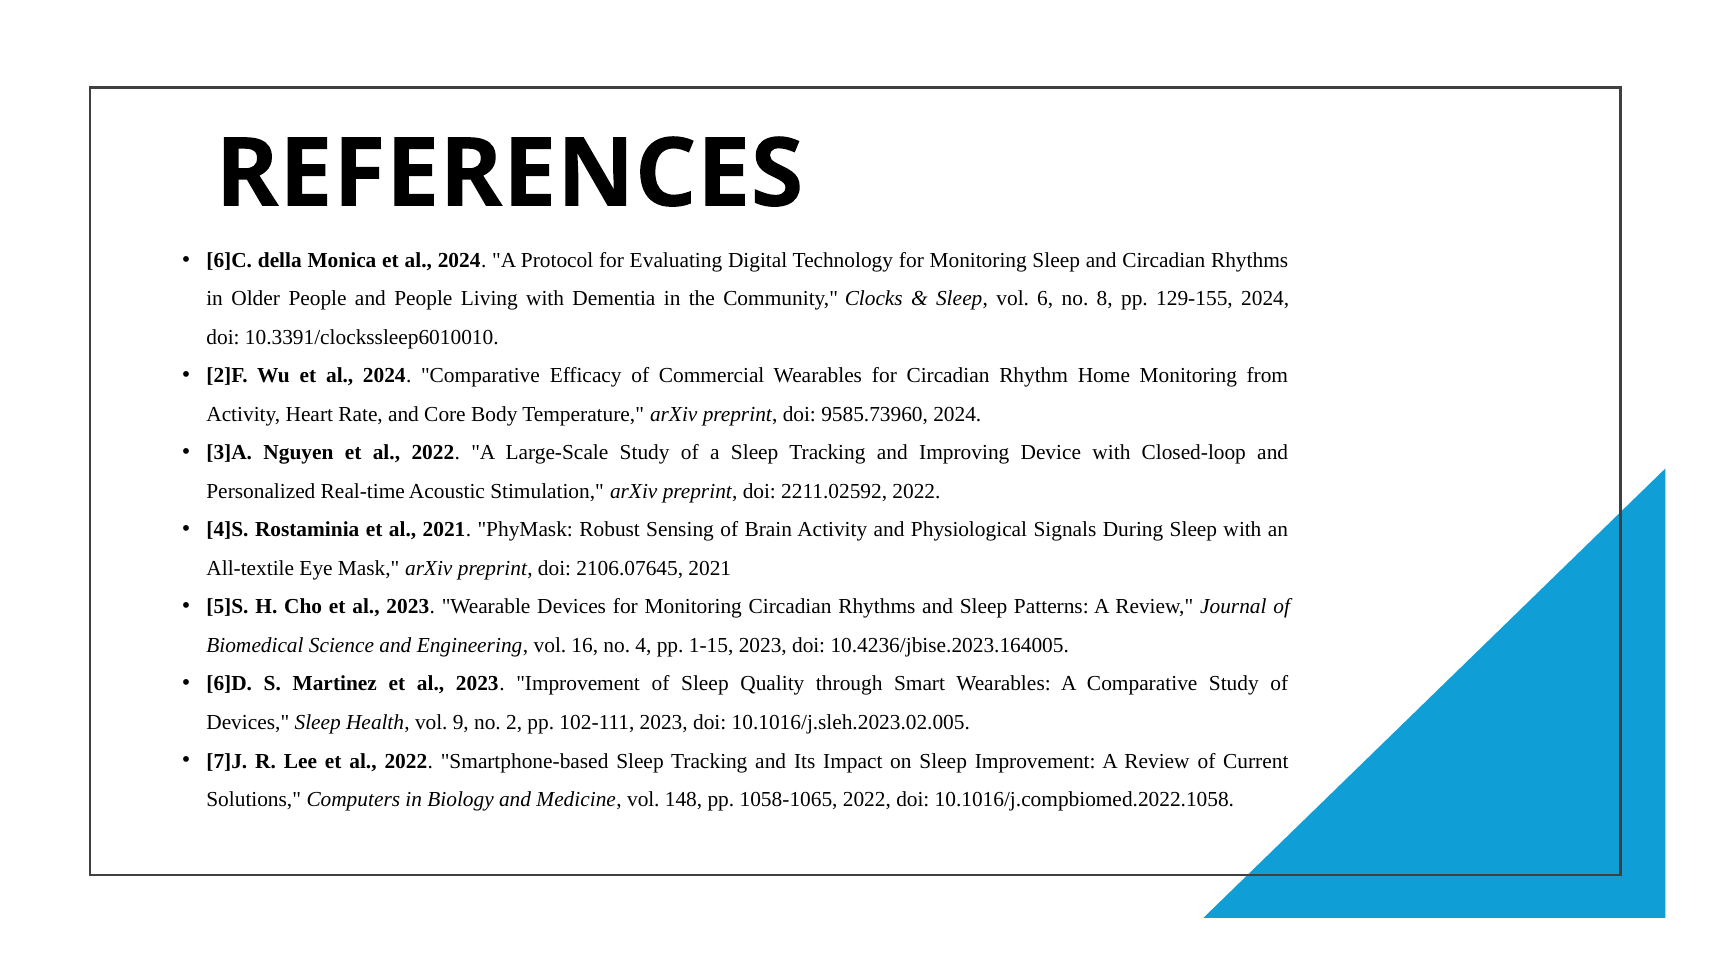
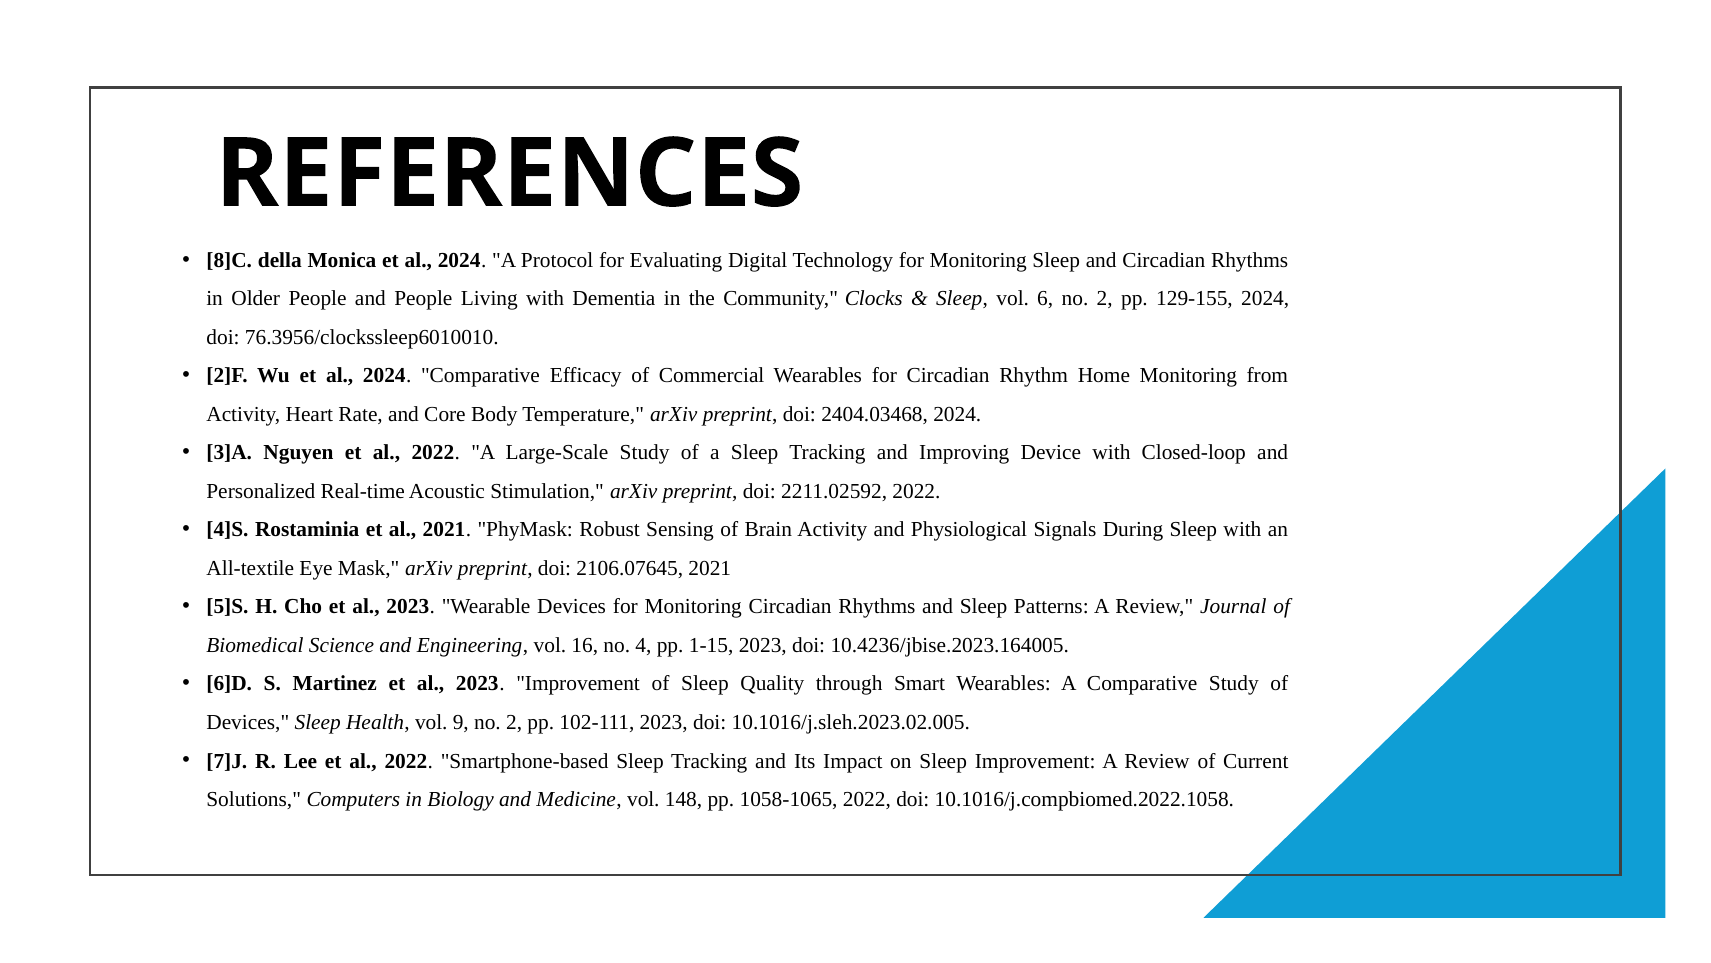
6]C: 6]C -> 8]C (229, 260)
6 no 8: 8 -> 2 (1105, 299)
10.3391/clockssleep6010010: 10.3391/clockssleep6010010 -> 76.3956/clockssleep6010010 (372, 337)
9585.73960: 9585.73960 -> 2404.03468 (875, 414)
